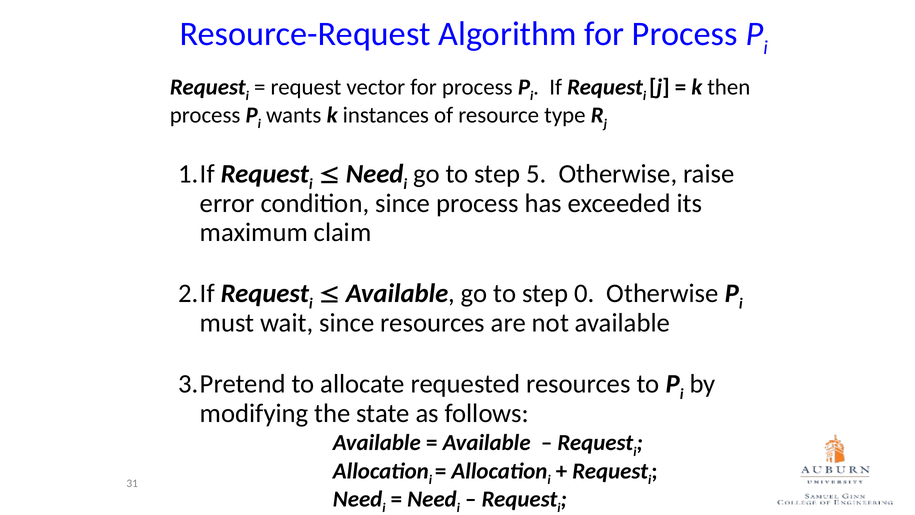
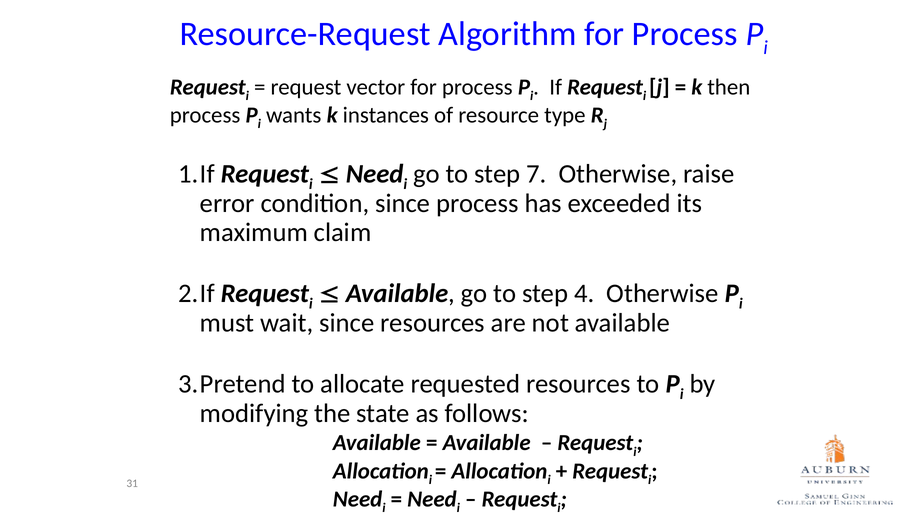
5: 5 -> 7 (536, 174)
0: 0 -> 4 (584, 293)
